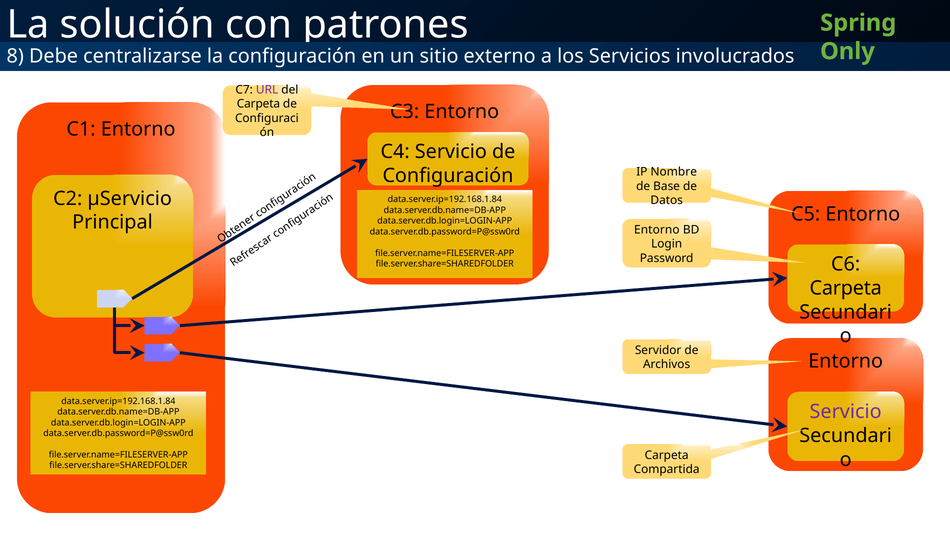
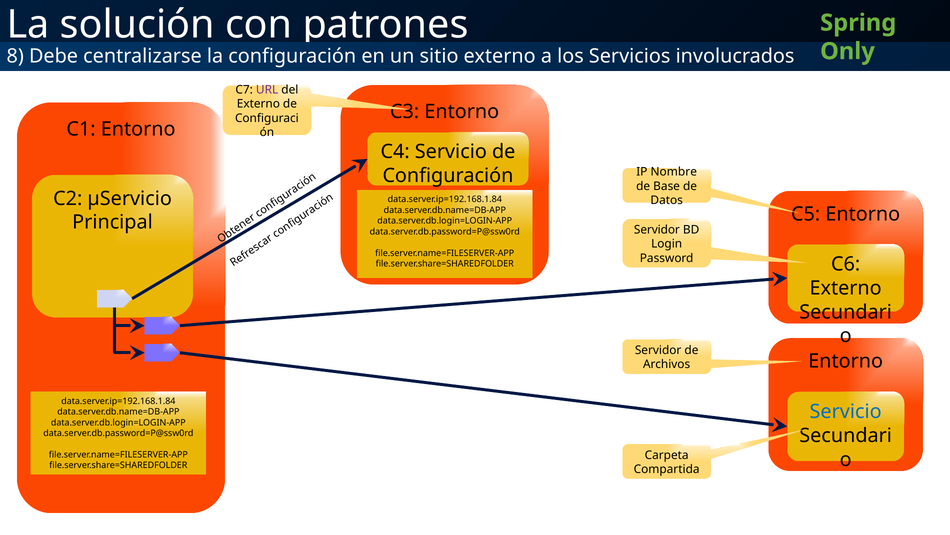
Carpeta: Carpeta -> Externo (258, 104)
Entorno: Entorno -> Servidor (657, 229)
Carpeta: Carpeta -> Externo (846, 288)
Servicio colour: purple -> blue (846, 411)
